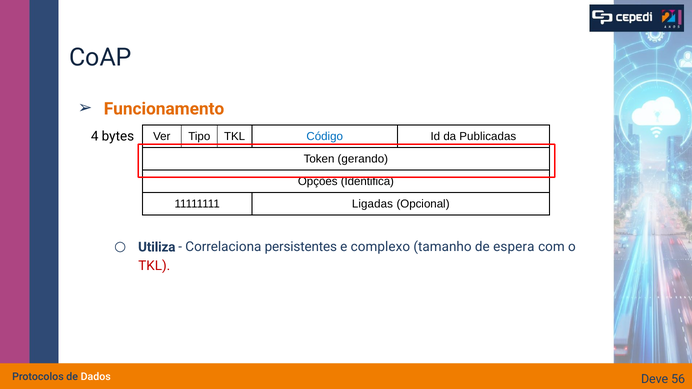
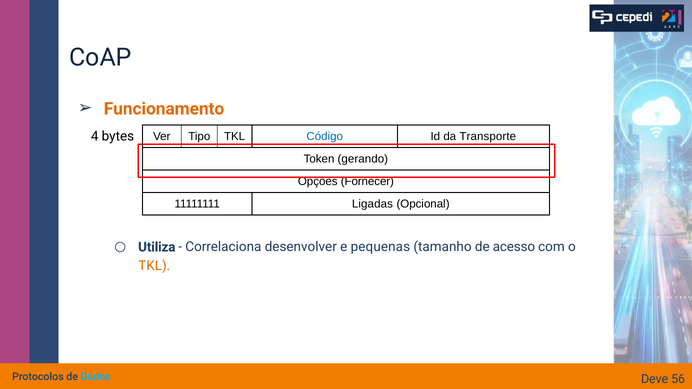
Publicadas: Publicadas -> Transporte (488, 136)
Identifica: Identifica -> Fornecer (367, 181)
persistentes: persistentes -> desenvolver (301, 247)
complexo: complexo -> pequenas (380, 247)
espera: espera -> acesso (514, 247)
TKL colour: red -> orange (154, 266)
Dados colour: white -> light blue (96, 377)
